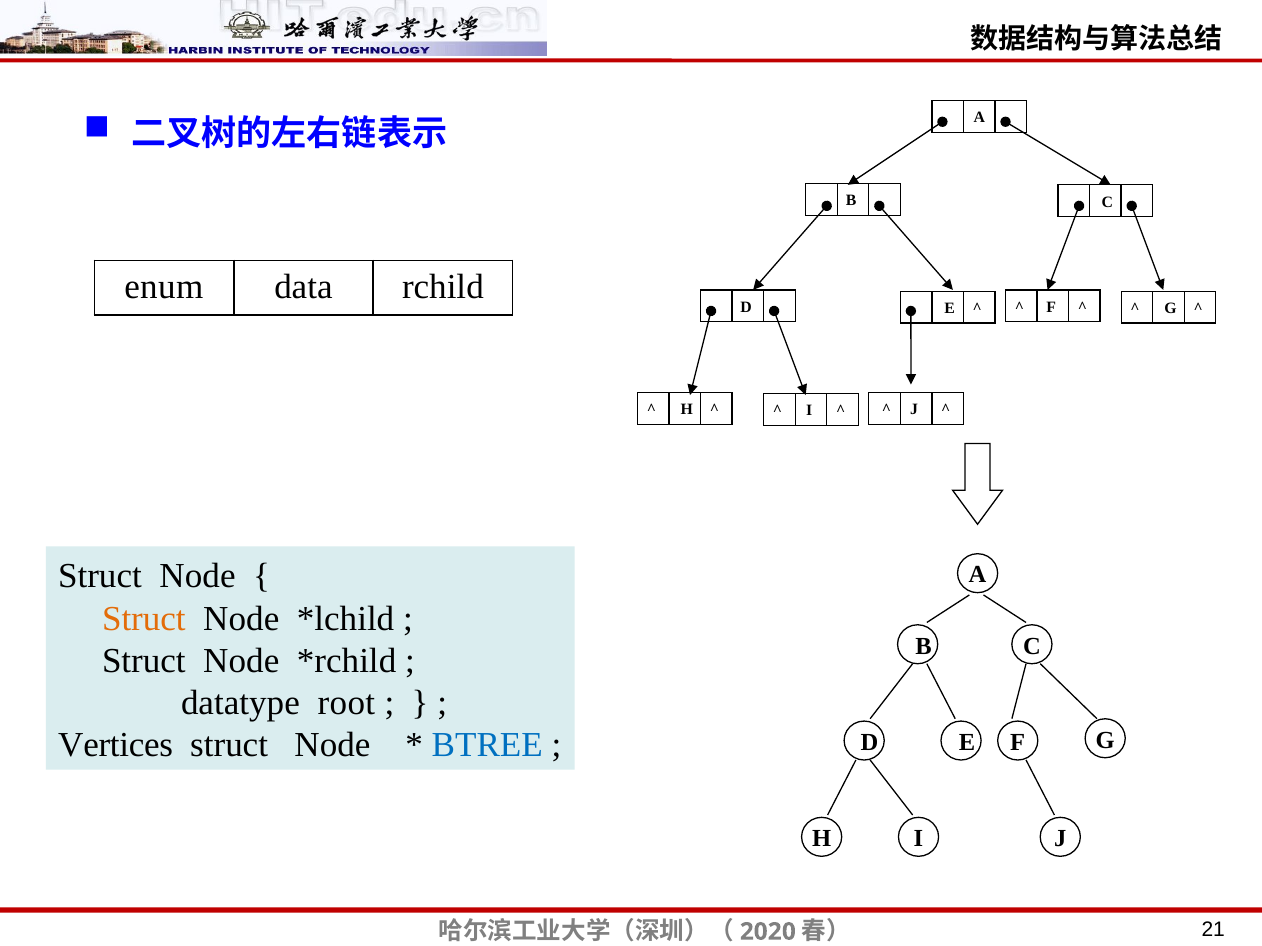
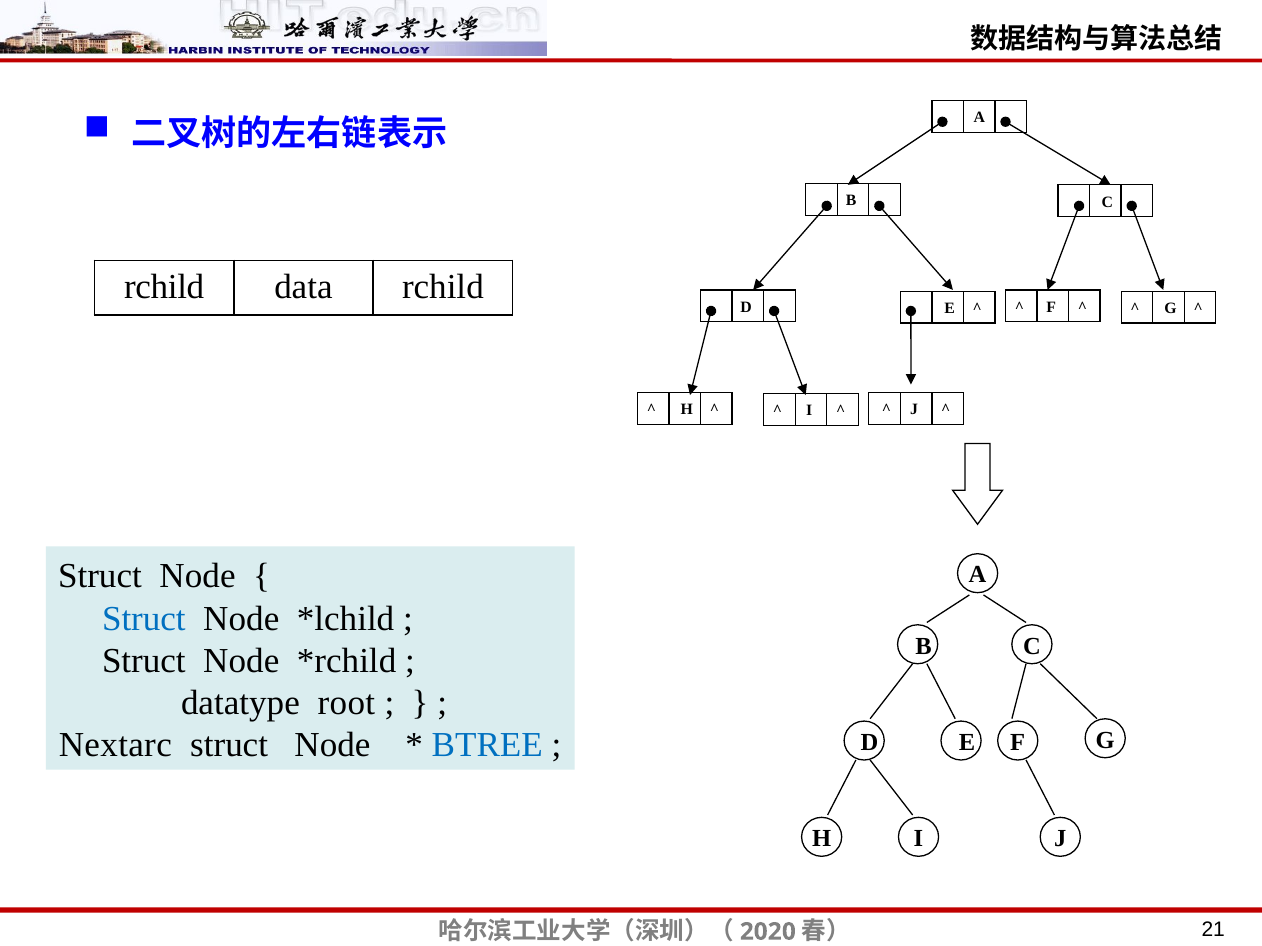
enum: enum -> rchild (164, 287)
Struct colour: orange -> blue (144, 619)
Vertices: Vertices -> Nextarc (115, 745)
